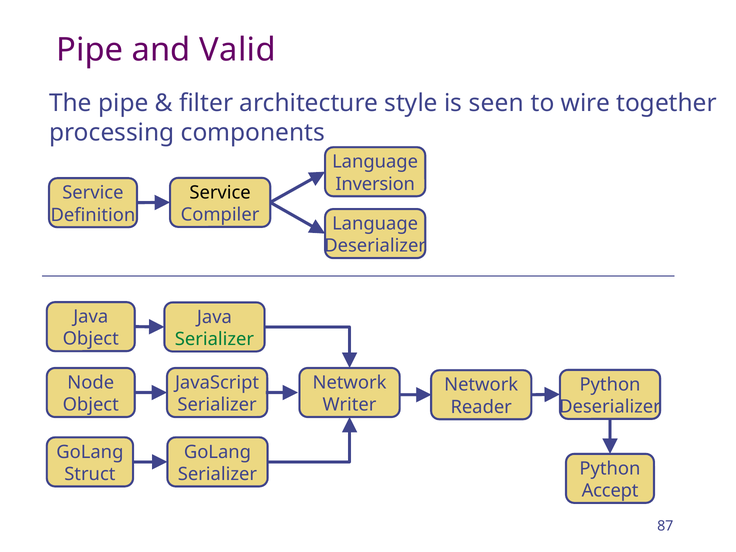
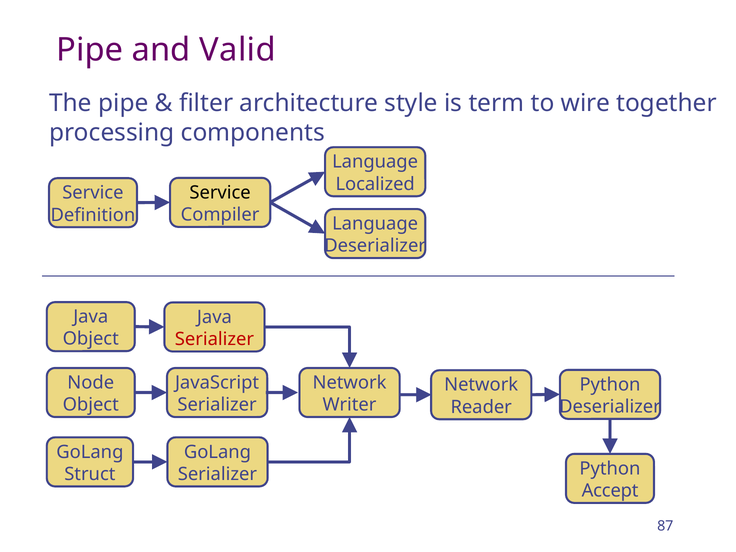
seen: seen -> term (496, 103)
Inversion: Inversion -> Localized (375, 184)
Serializer colour: green -> red (214, 339)
